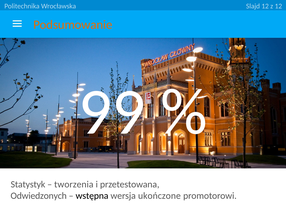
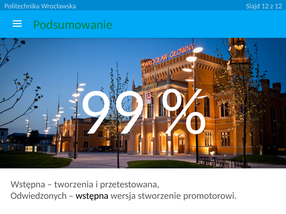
Podsumowanie colour: orange -> green (73, 25)
Statystyk: Statystyk -> Wstępna (28, 185)
ukończone: ukończone -> stworzenie (159, 196)
